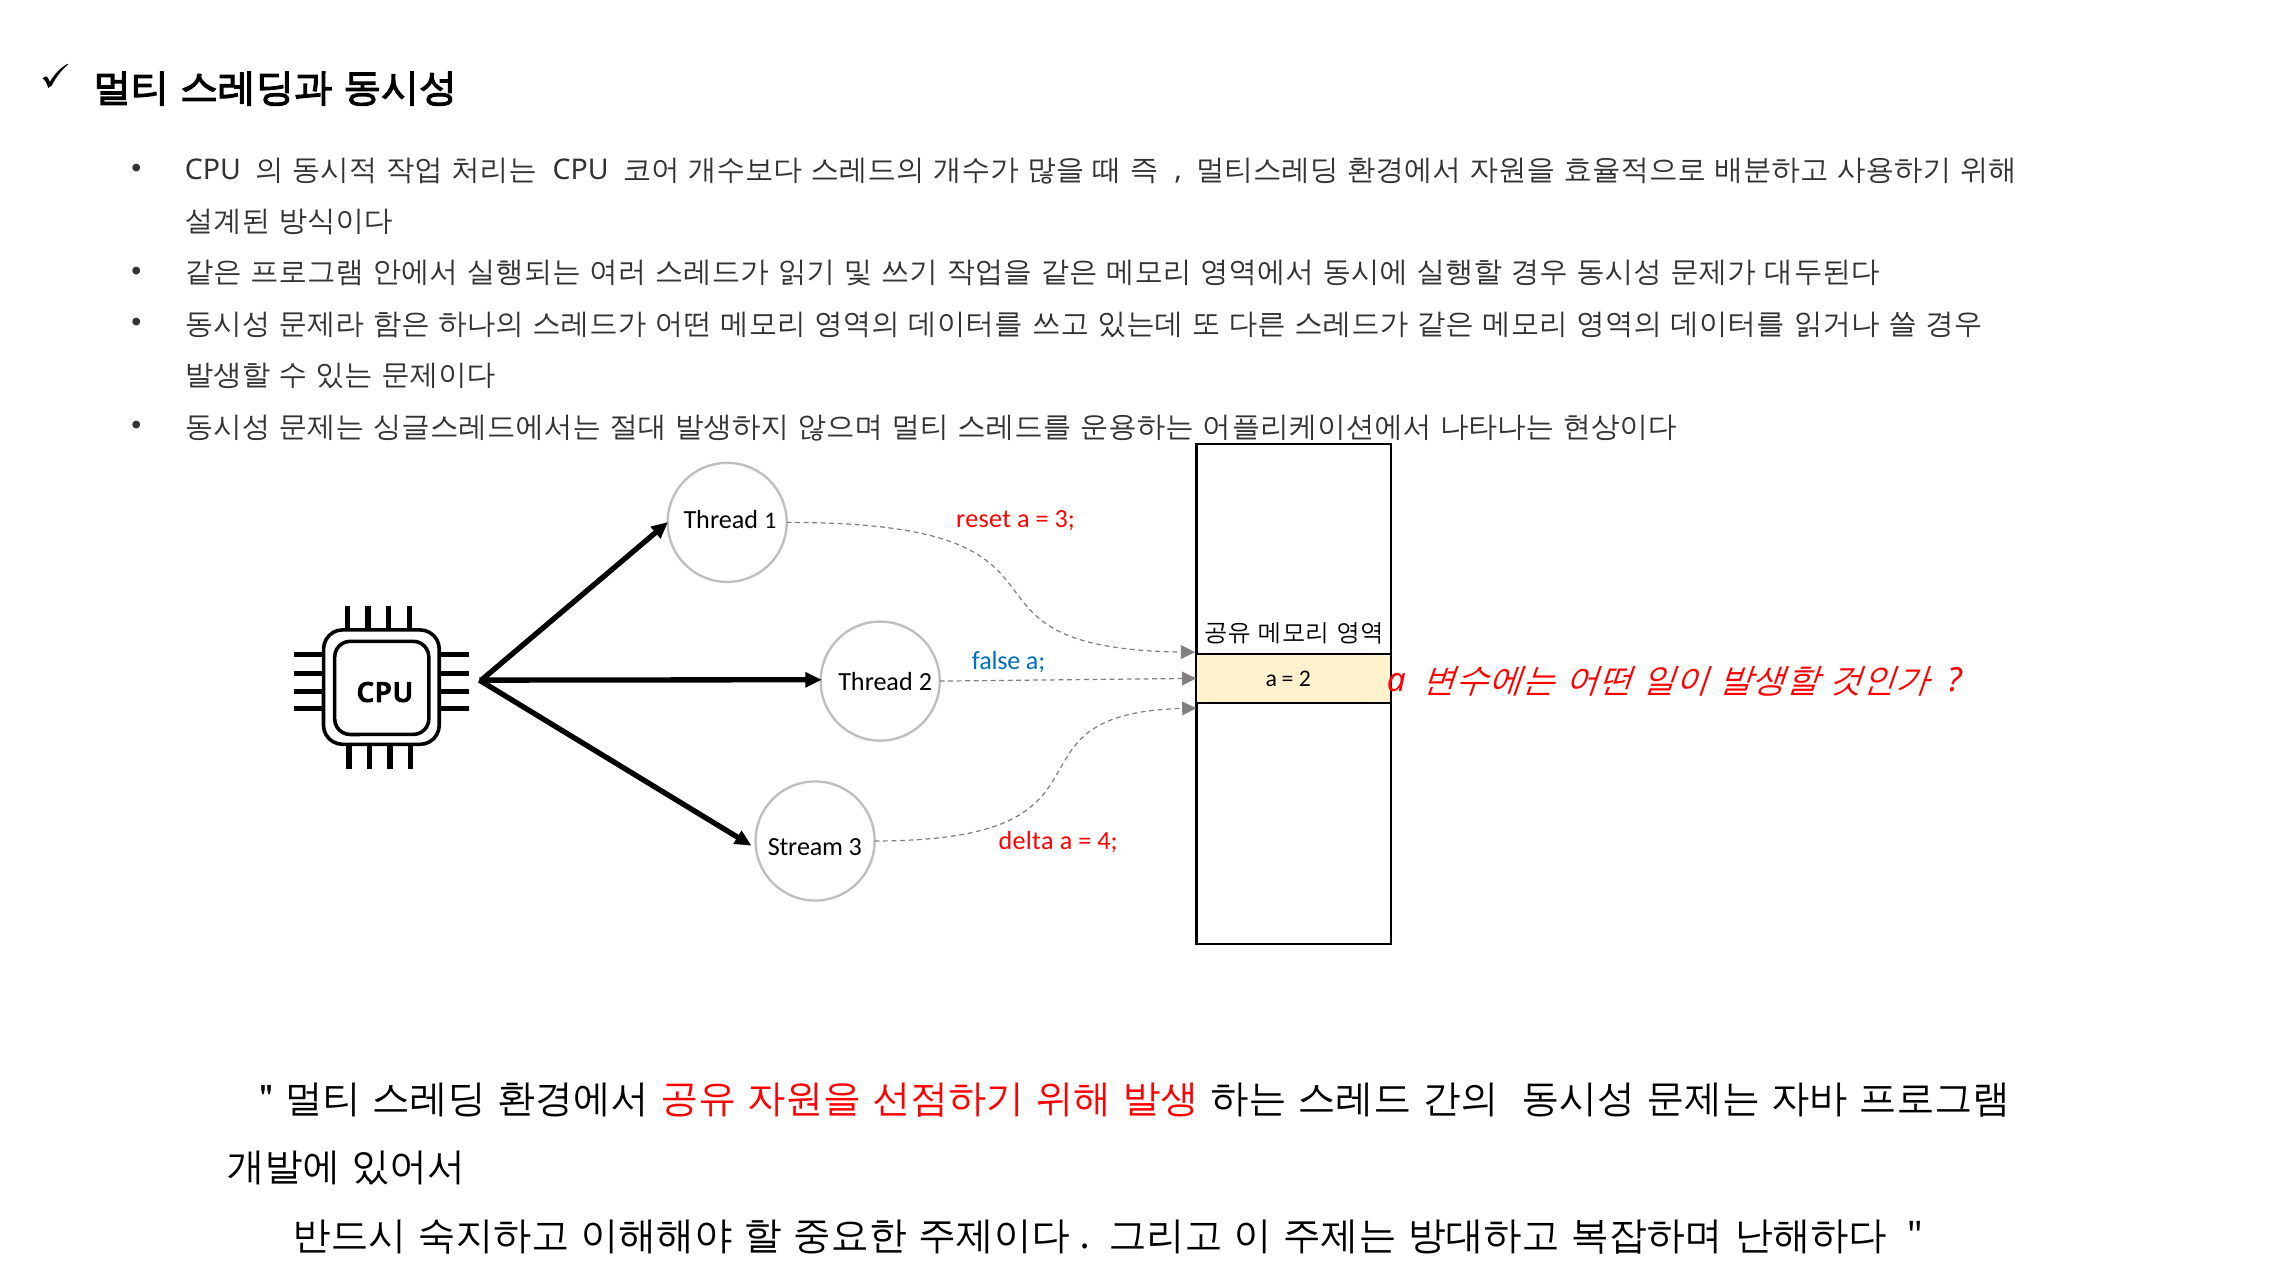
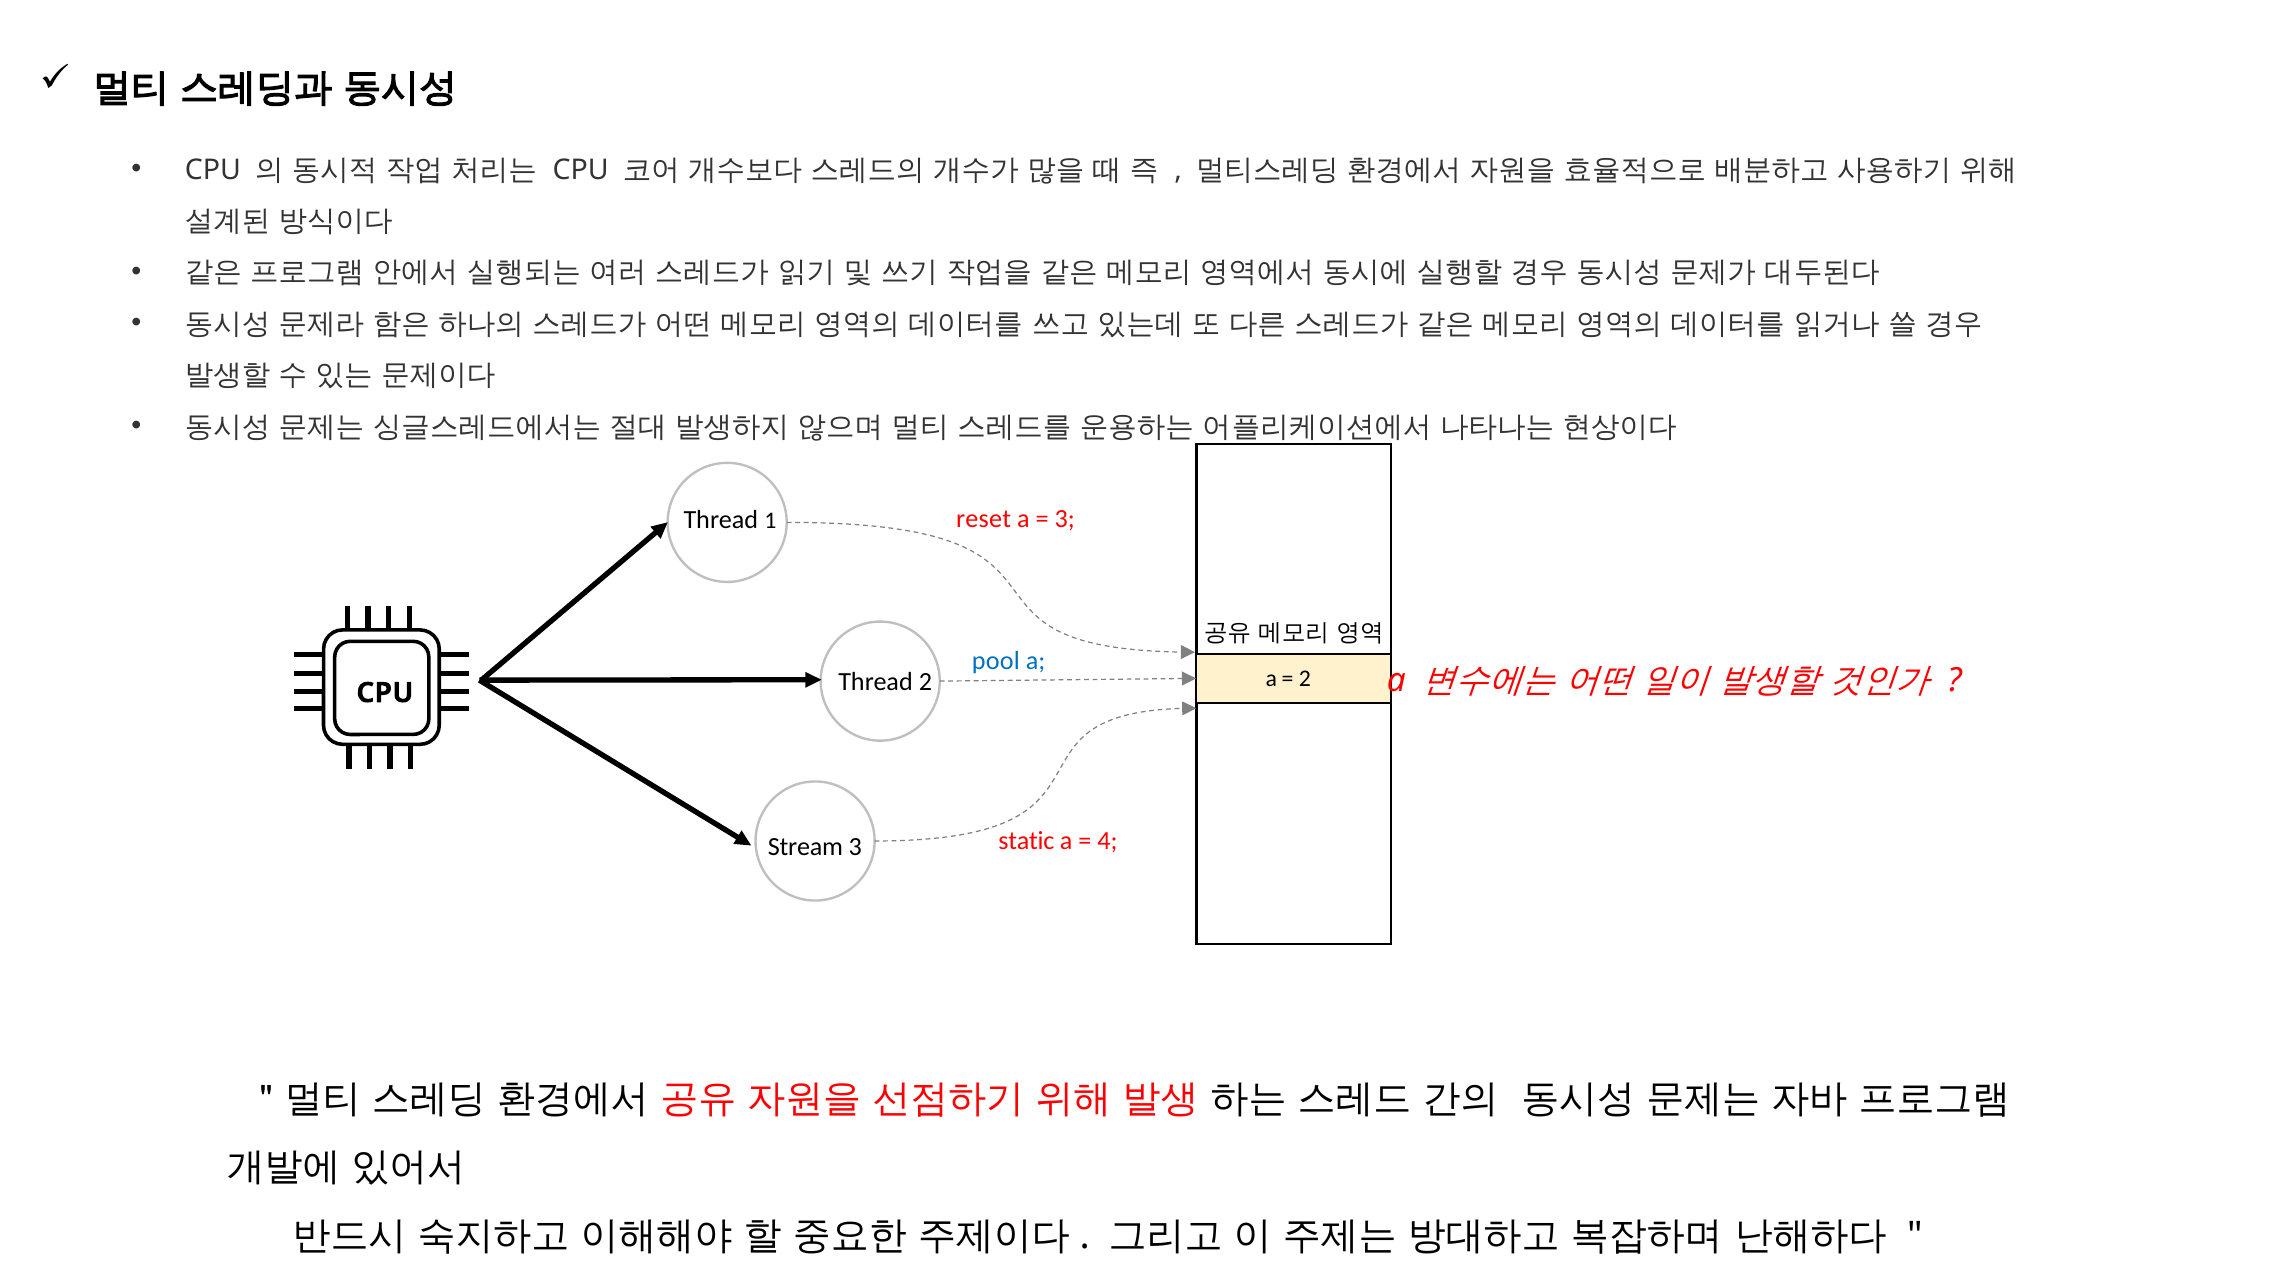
false: false -> pool (996, 661)
delta: delta -> static (1026, 841)
